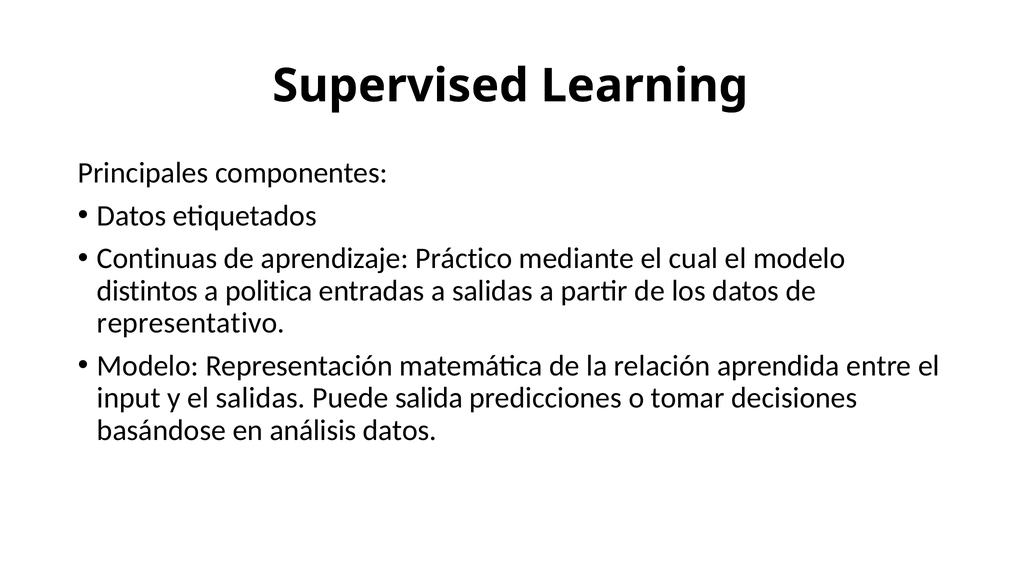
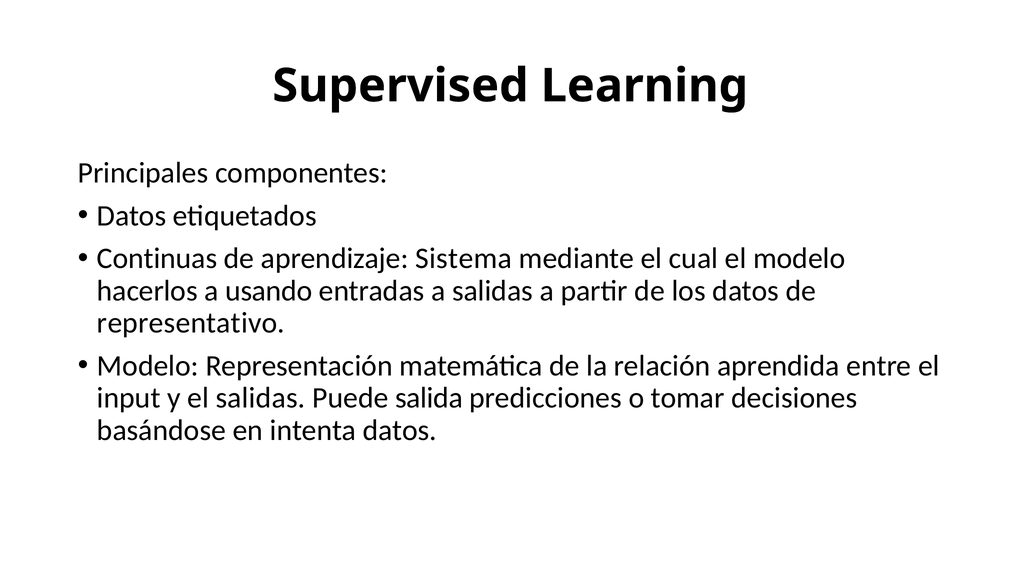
Práctico: Práctico -> Sistema (464, 258)
distintos: distintos -> hacerlos (147, 290)
politica: politica -> usando (269, 290)
análisis: análisis -> intenta (313, 430)
